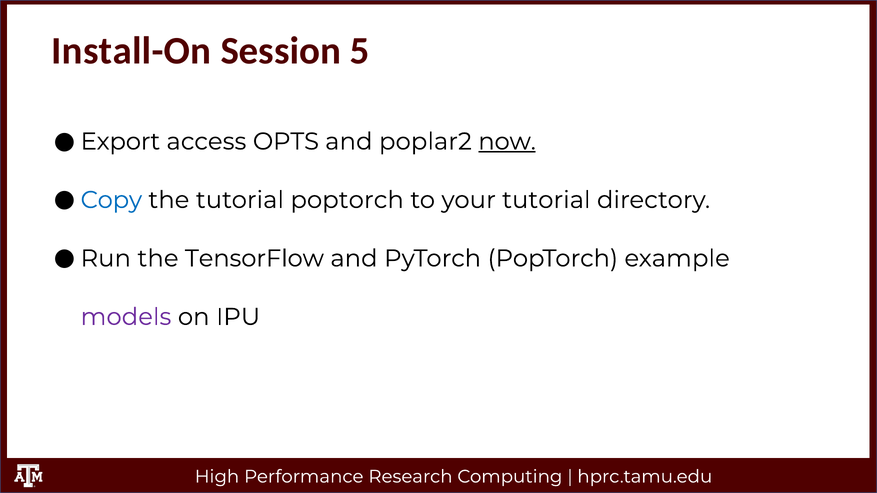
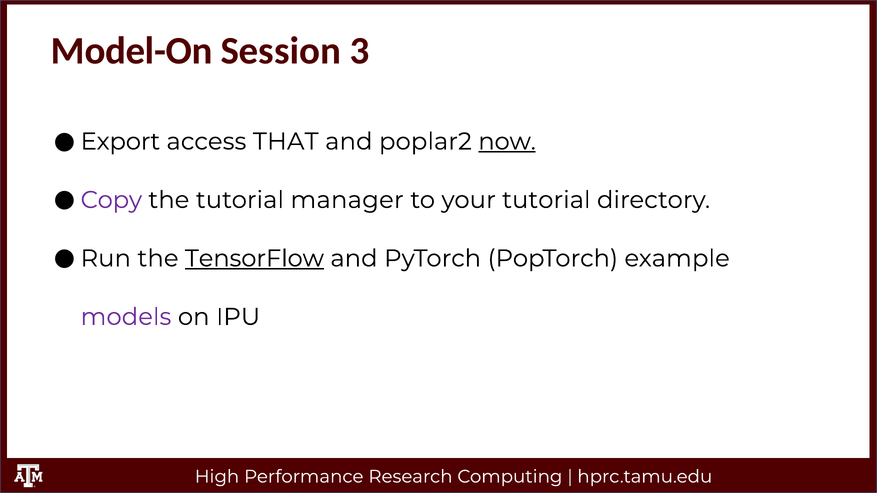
Install-On: Install-On -> Model-On (132, 51)
5: 5 -> 3 (360, 51)
OPTS: OPTS -> THAT (286, 142)
Copy colour: blue -> purple (111, 200)
tutorial poptorch: poptorch -> manager (347, 200)
TensorFlow underline: none -> present (254, 259)
